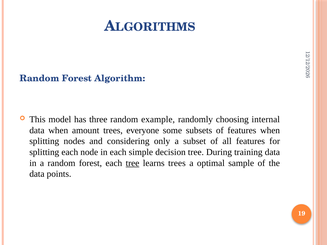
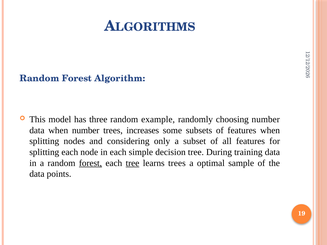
choosing internal: internal -> number (266, 120)
when amount: amount -> number (86, 130)
everyone: everyone -> increases (143, 130)
forest underline: none -> present (90, 163)
